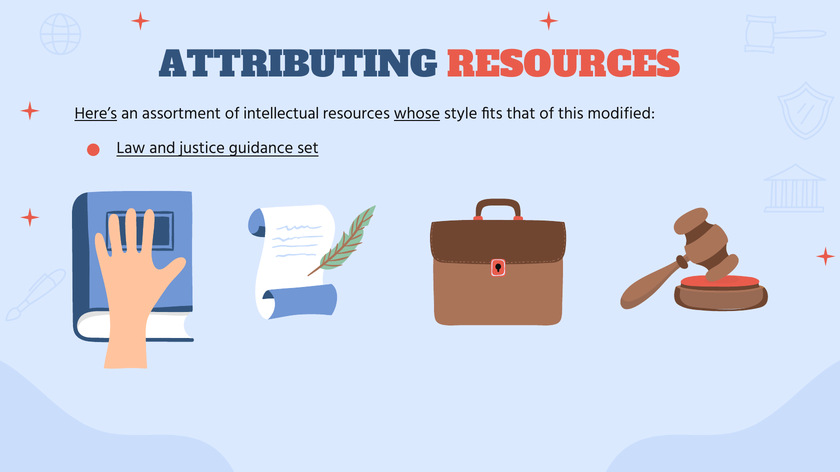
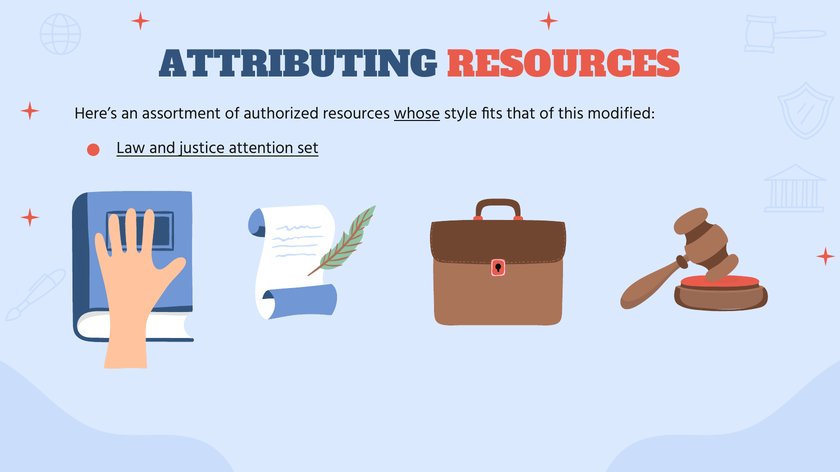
Here’s underline: present -> none (96, 113)
intellectual: intellectual -> authorized (281, 113)
guidance: guidance -> attention (261, 148)
